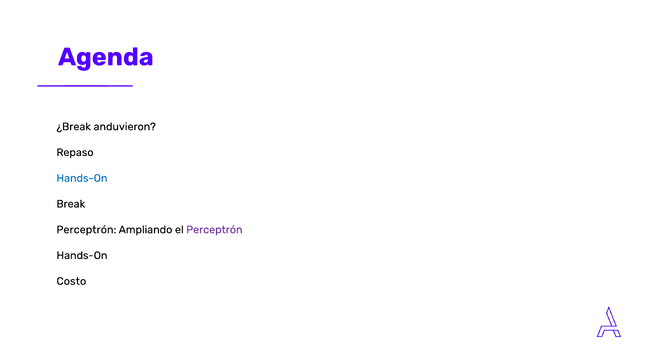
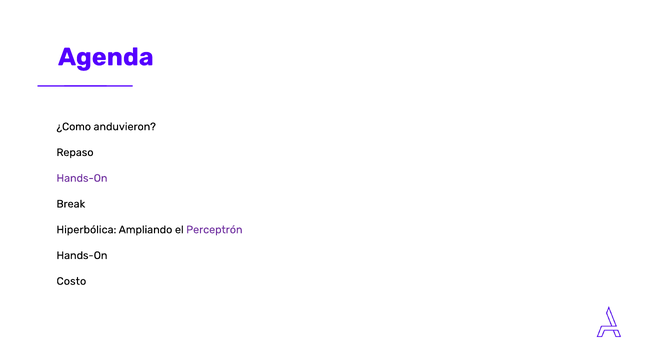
¿Break: ¿Break -> ¿Como (74, 127)
Hands-On colour: blue -> purple (82, 178)
Perceptrón: Perceptrón -> Hiperbólica (86, 230)
